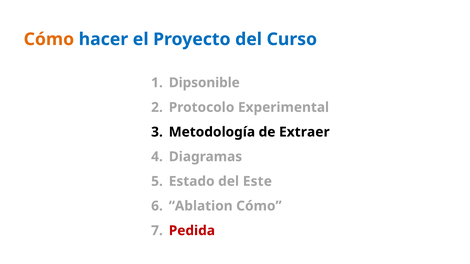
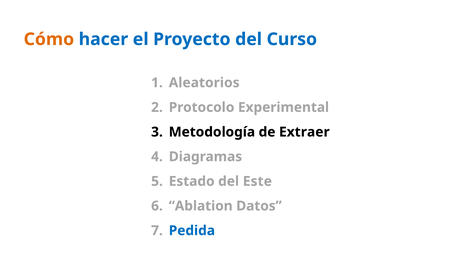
Dipsonible: Dipsonible -> Aleatorios (204, 83)
Ablation Cómo: Cómo -> Datos (259, 206)
Pedida colour: red -> blue (192, 231)
